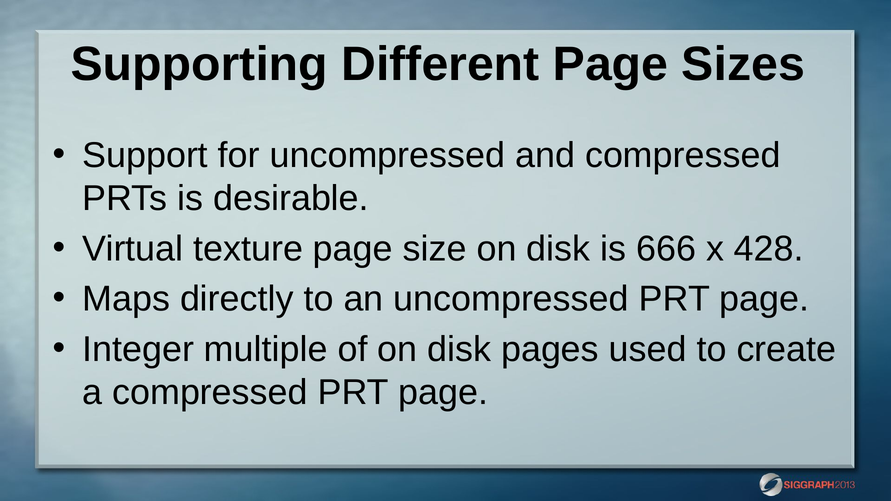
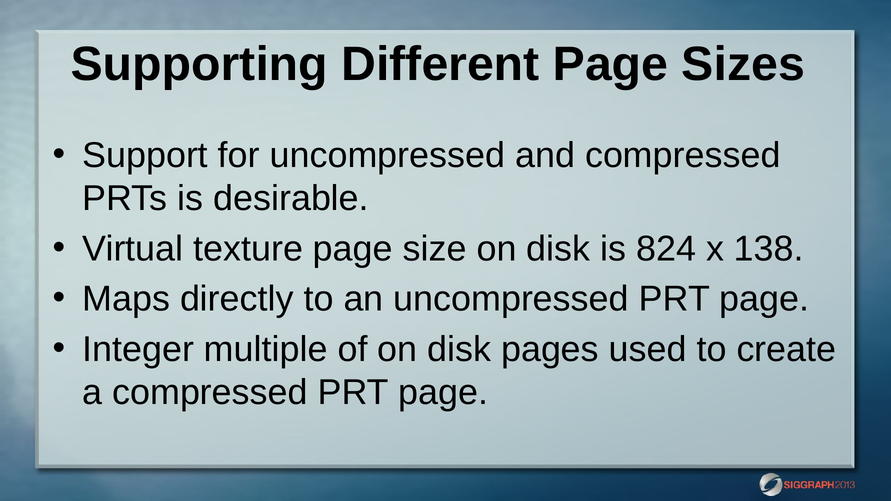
666: 666 -> 824 (666, 249)
428: 428 -> 138 (769, 249)
